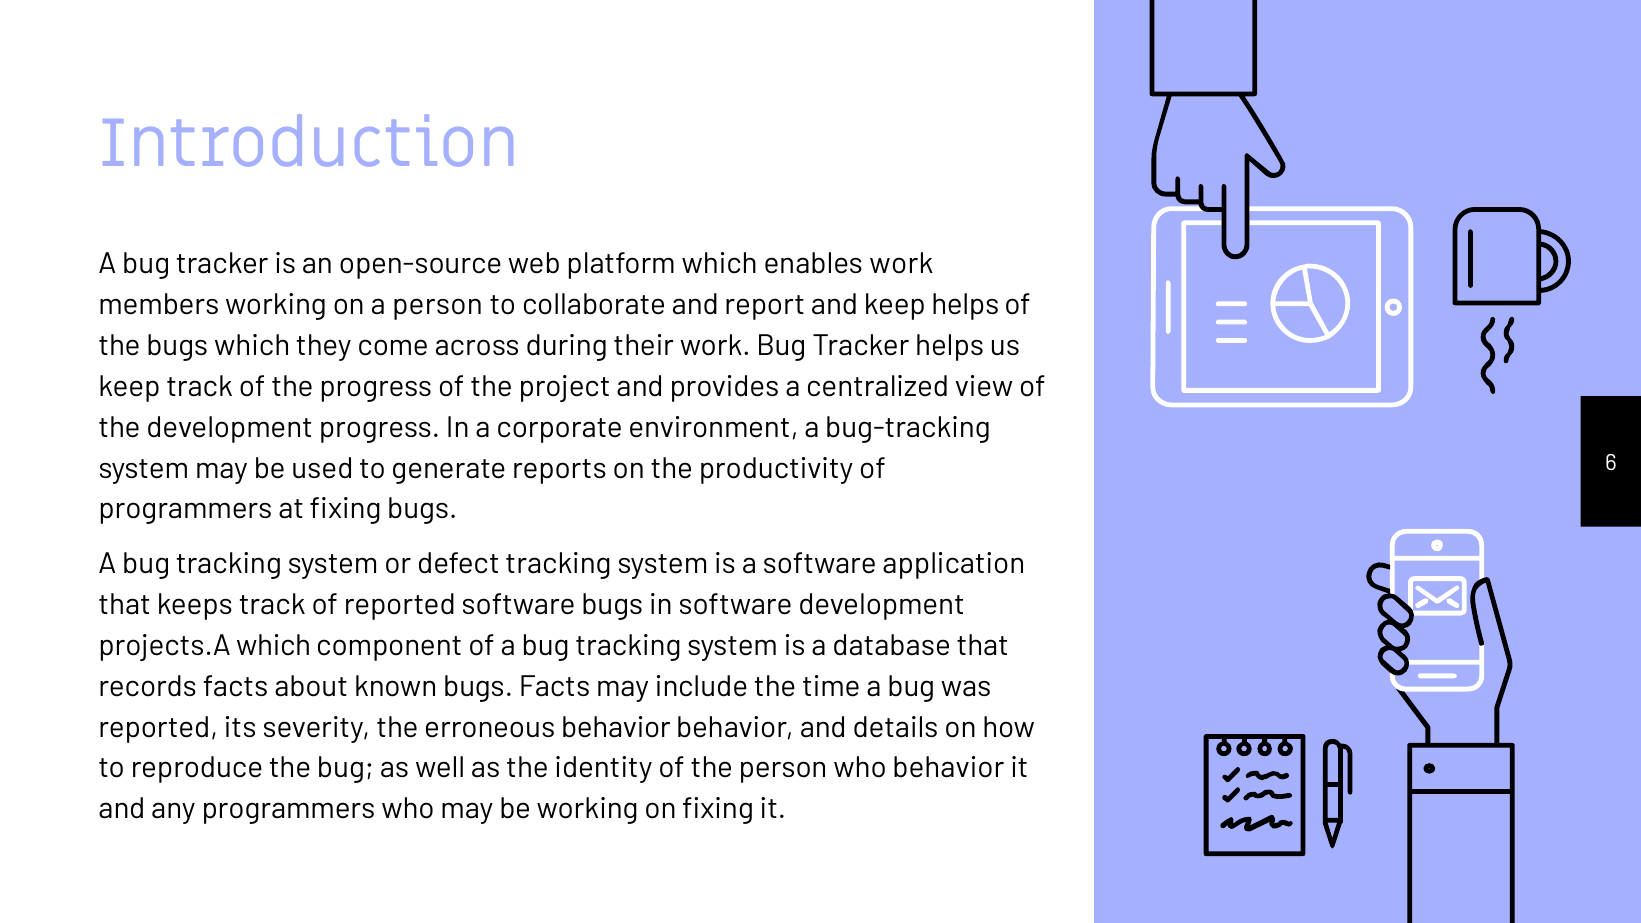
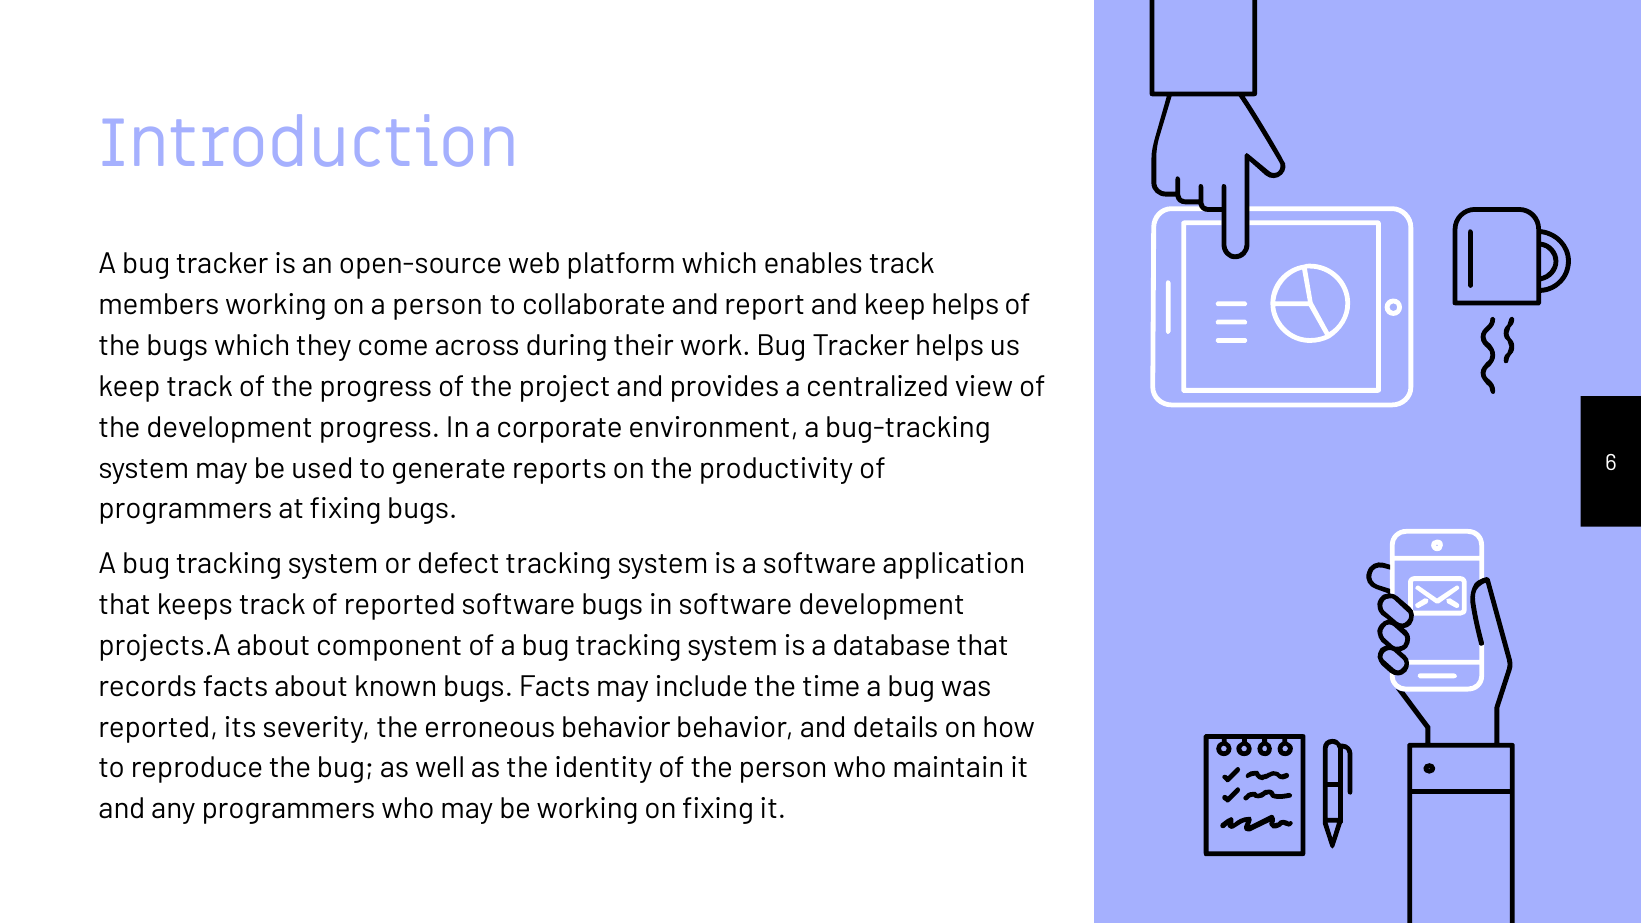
enables work: work -> track (902, 264)
projects.A which: which -> about (274, 646)
who behavior: behavior -> maintain (948, 768)
